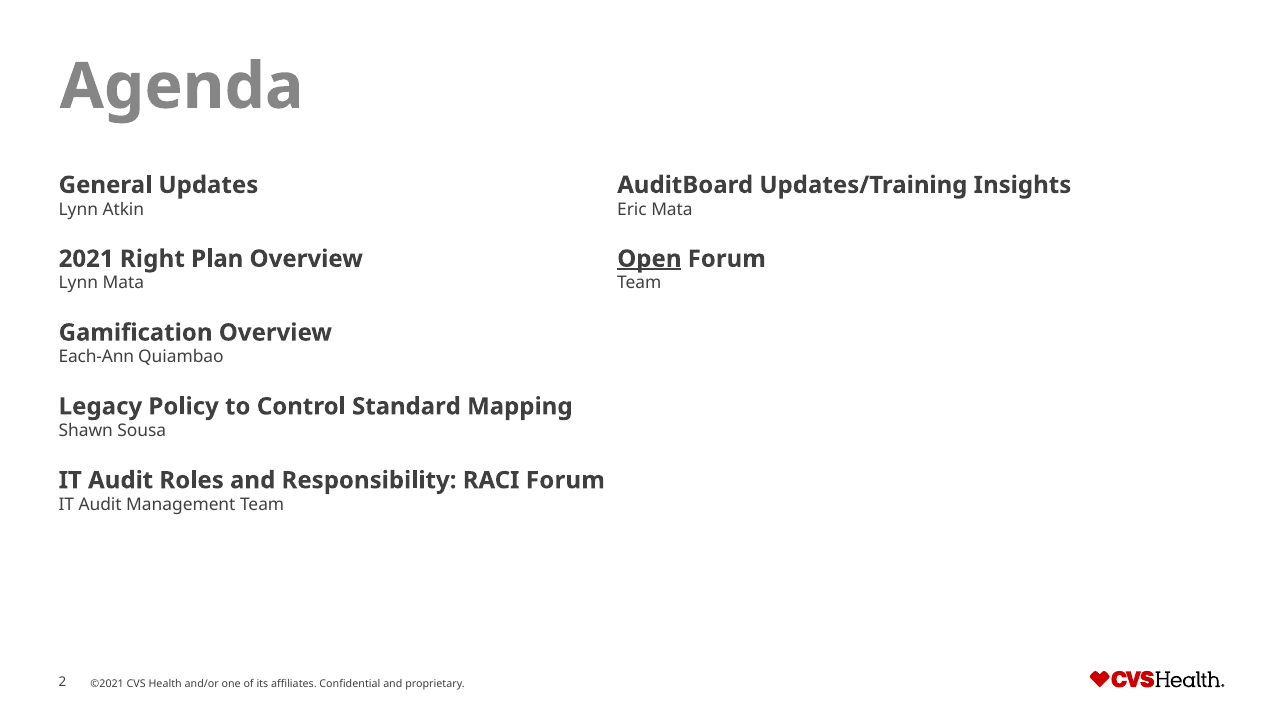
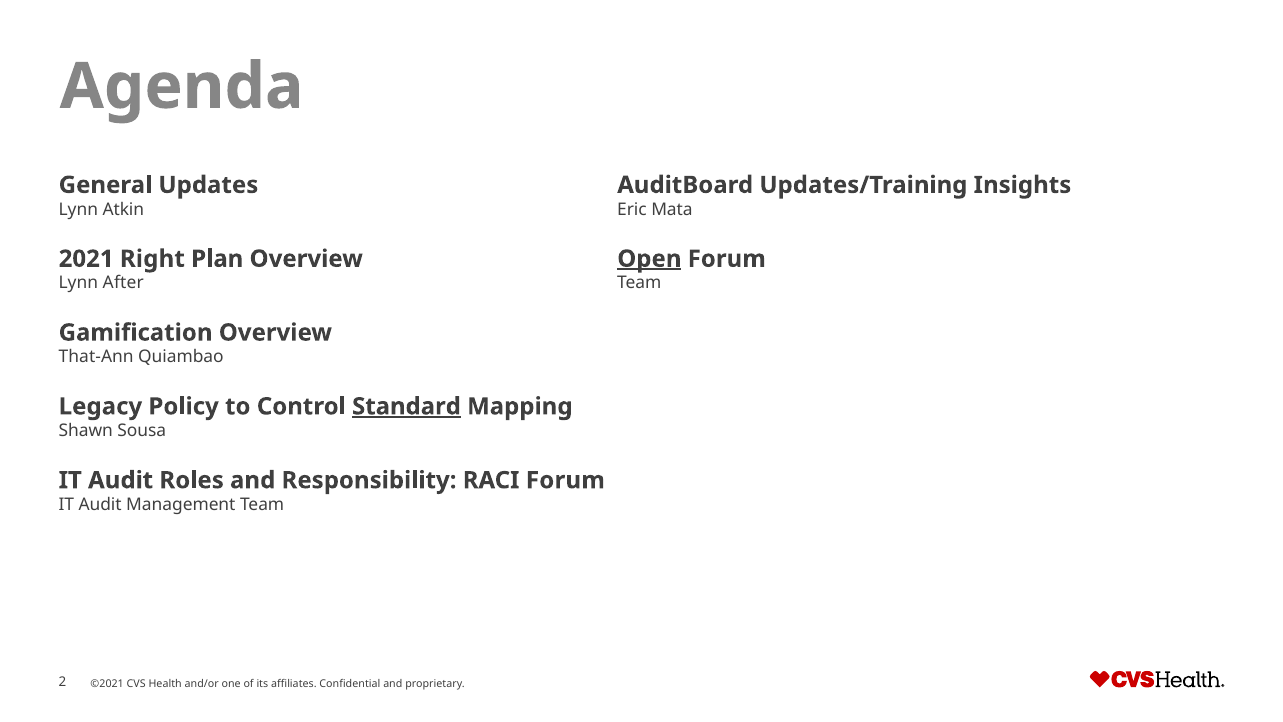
Lynn Mata: Mata -> After (123, 283)
Each-Ann: Each-Ann -> That-Ann (96, 357)
Standard underline: none -> present (406, 406)
